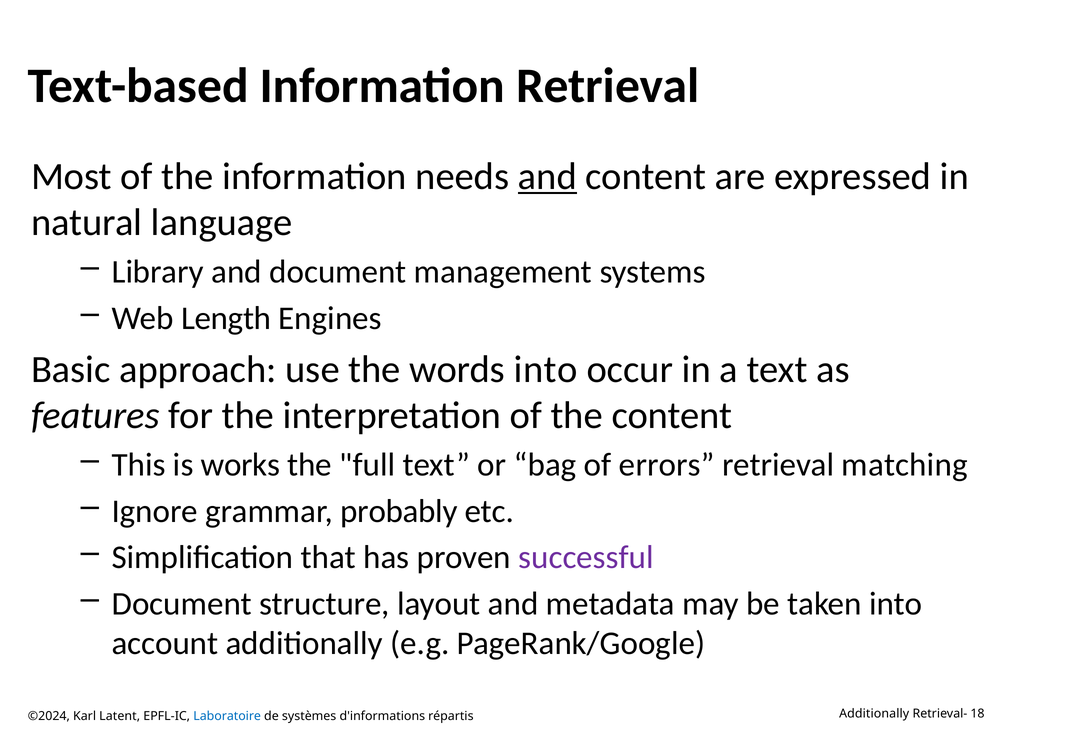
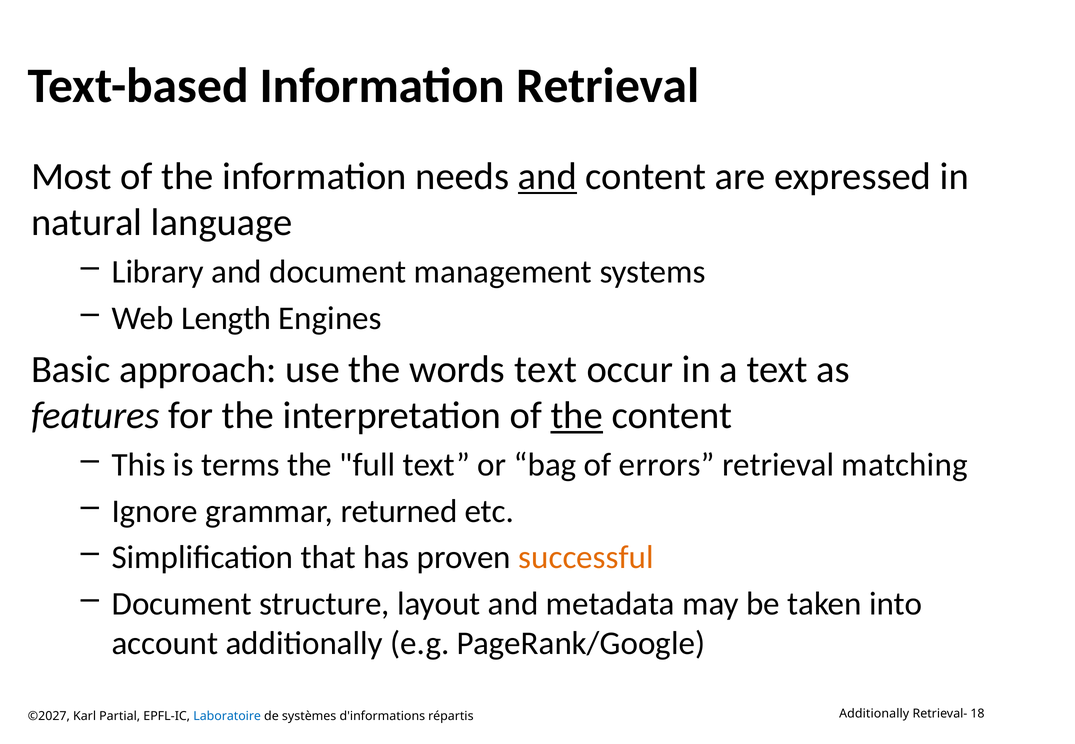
words into: into -> text (546, 369)
the underline: none -> present (577, 416)
works: works -> terms (240, 465)
probably: probably -> returned (399, 511)
successful colour: purple -> orange (586, 558)
©2024: ©2024 -> ©2027 (49, 716)
Latent: Latent -> Partial (120, 716)
